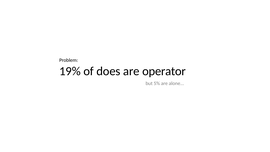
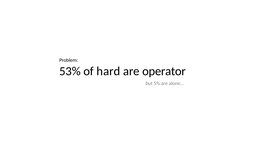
19%: 19% -> 53% (70, 71)
does: does -> hard (108, 71)
